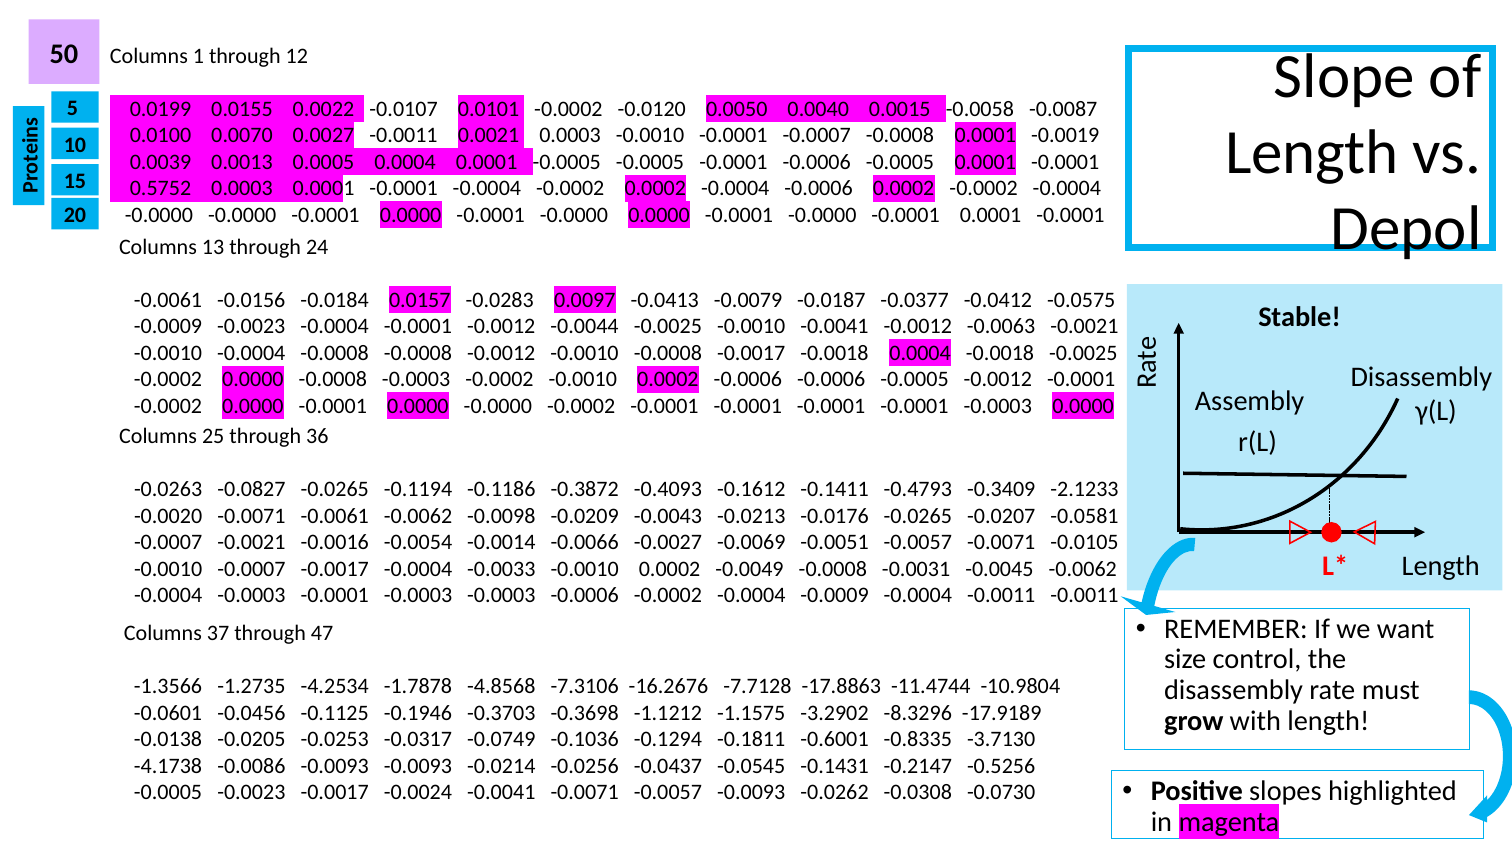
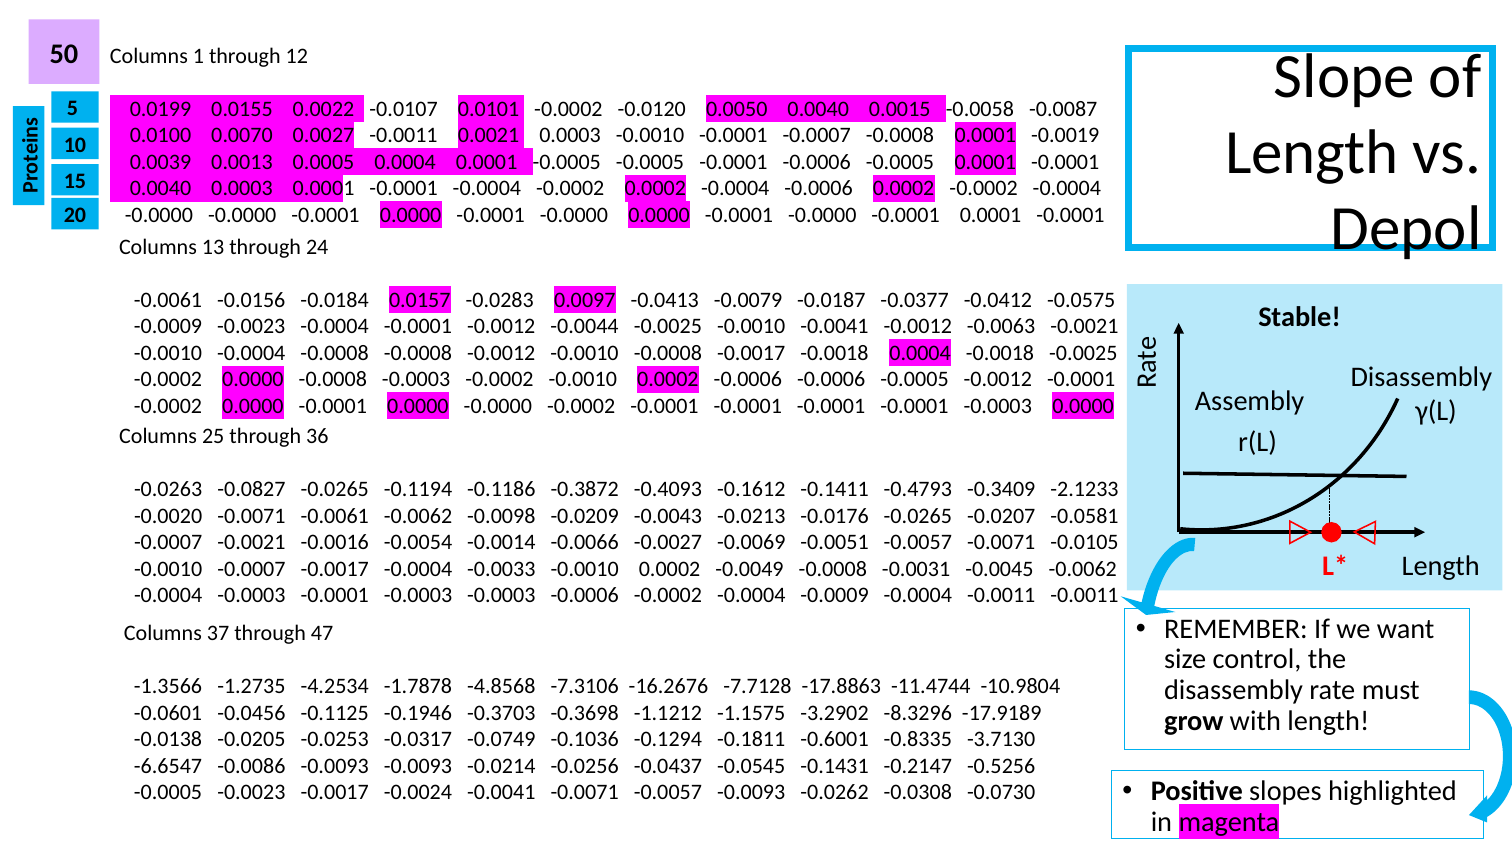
0.5752: 0.5752 -> 0.0040 (160, 188)
-4.1738: -4.1738 -> -6.6547 (168, 765)
